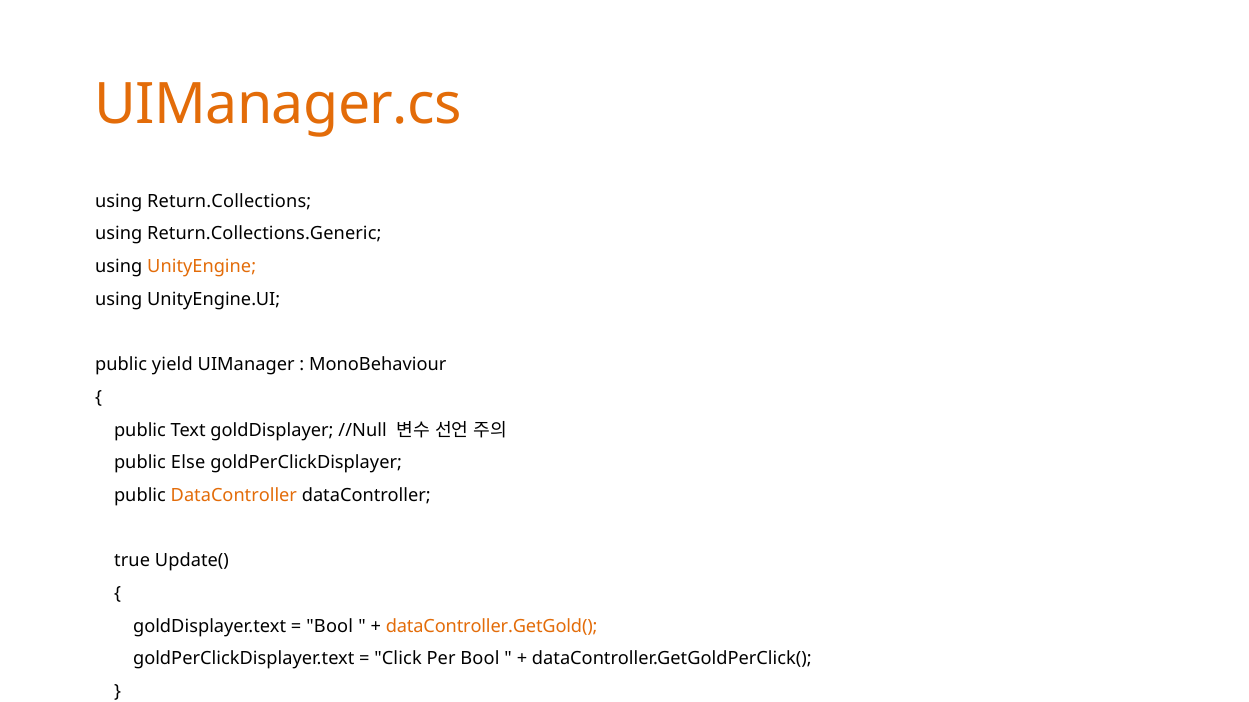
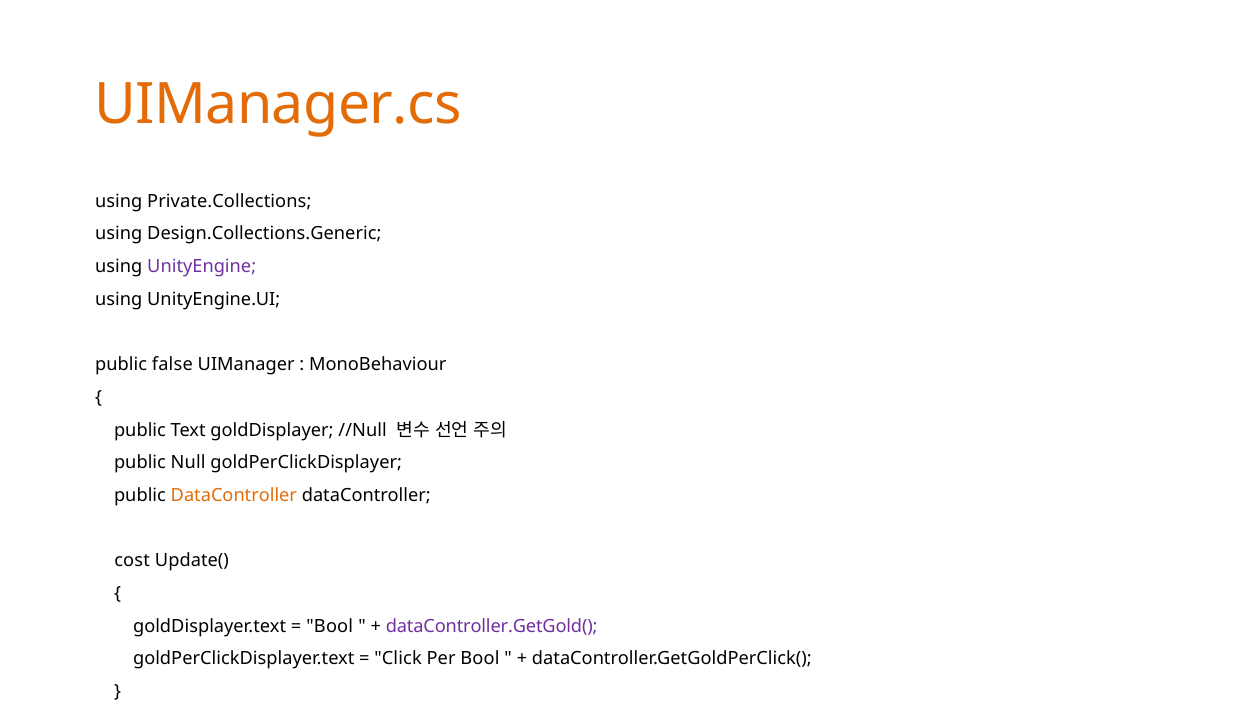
Return.Collections: Return.Collections -> Private.Collections (229, 201)
Return.Collections.Generic: Return.Collections.Generic -> Design.Collections.Generic (264, 234)
UnityEngine colour: orange -> purple (202, 267)
yield: yield -> false (172, 365)
Else: Else -> Null (188, 463)
true: true -> cost (132, 561)
dataController.GetGold( colour: orange -> purple (492, 627)
